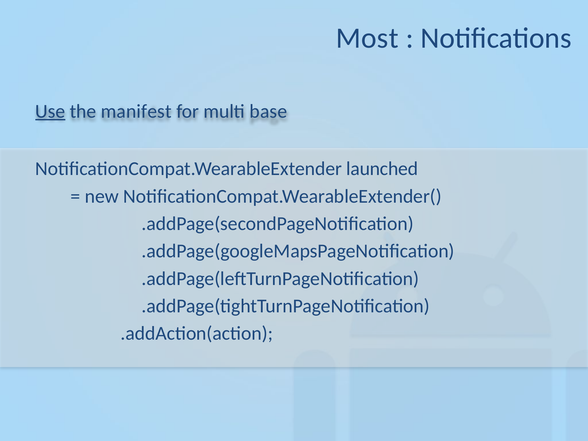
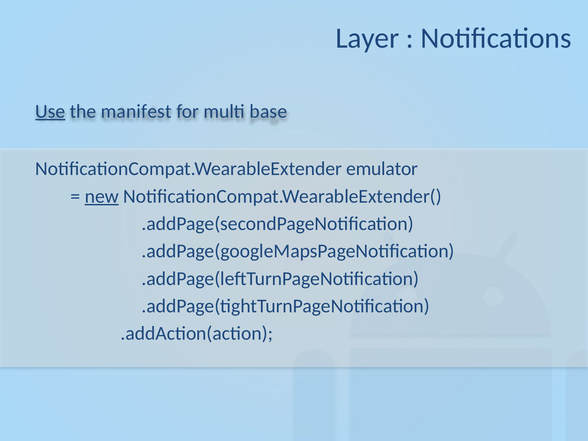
Most: Most -> Layer (367, 38)
launched: launched -> emulator (382, 169)
new underline: none -> present (102, 196)
